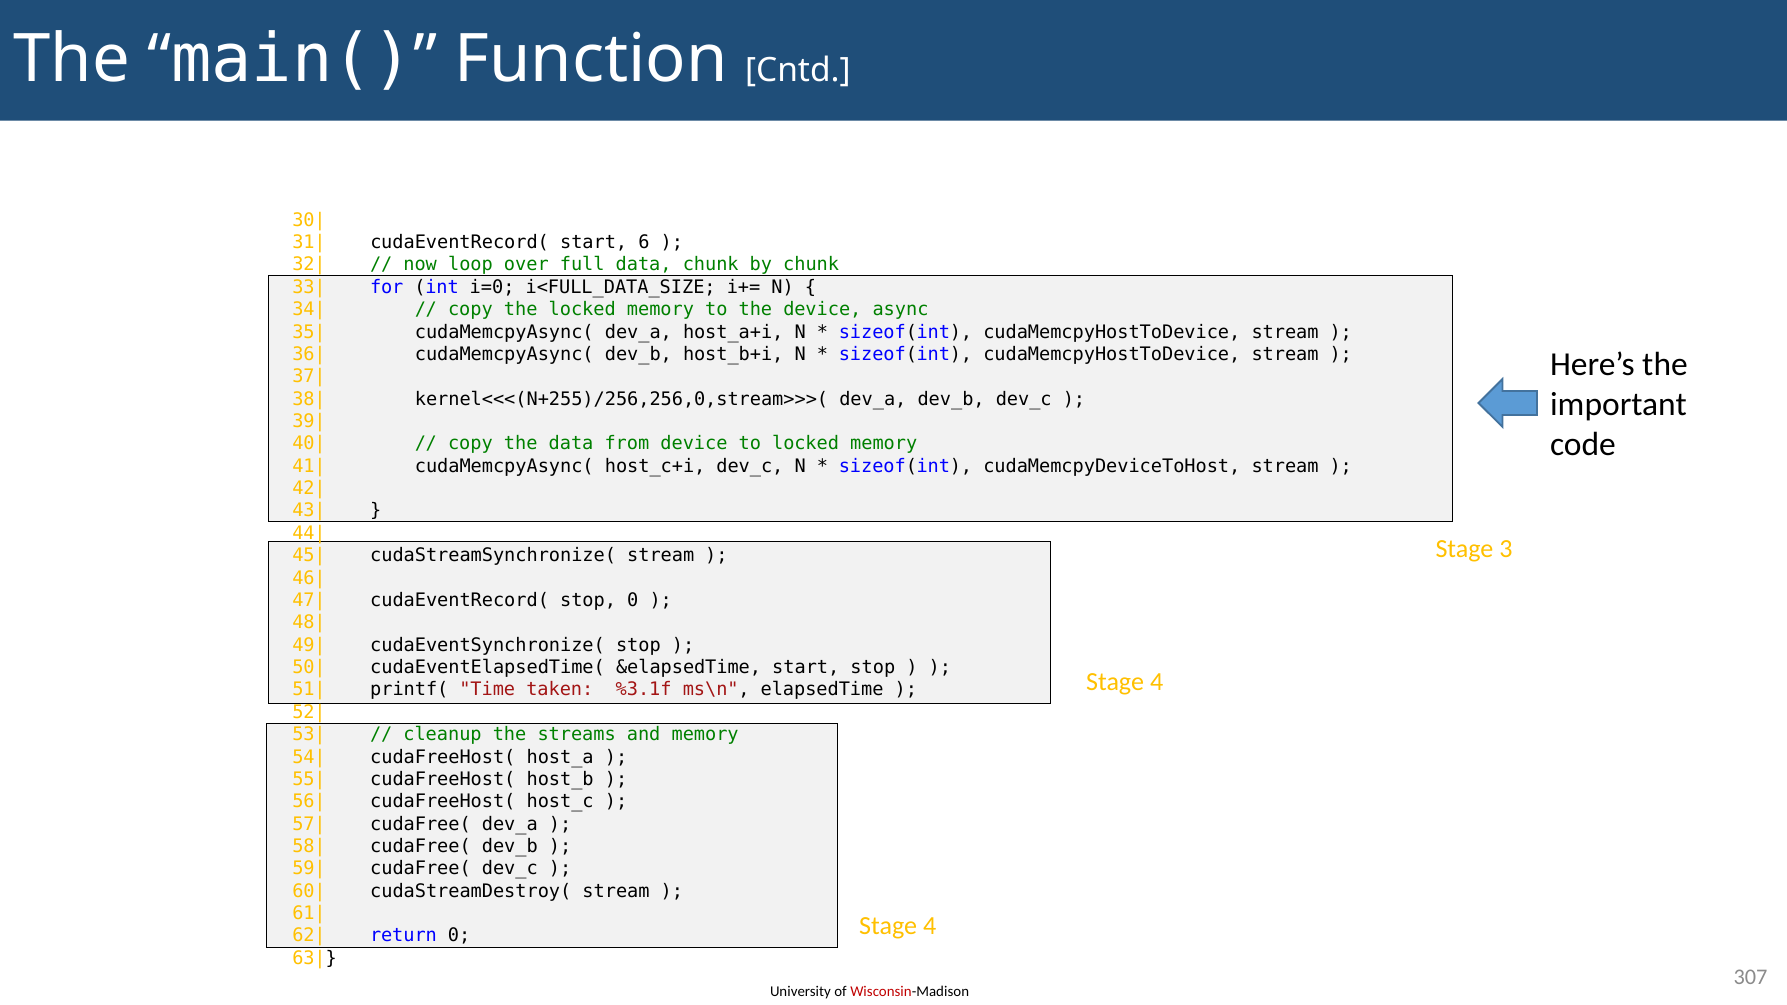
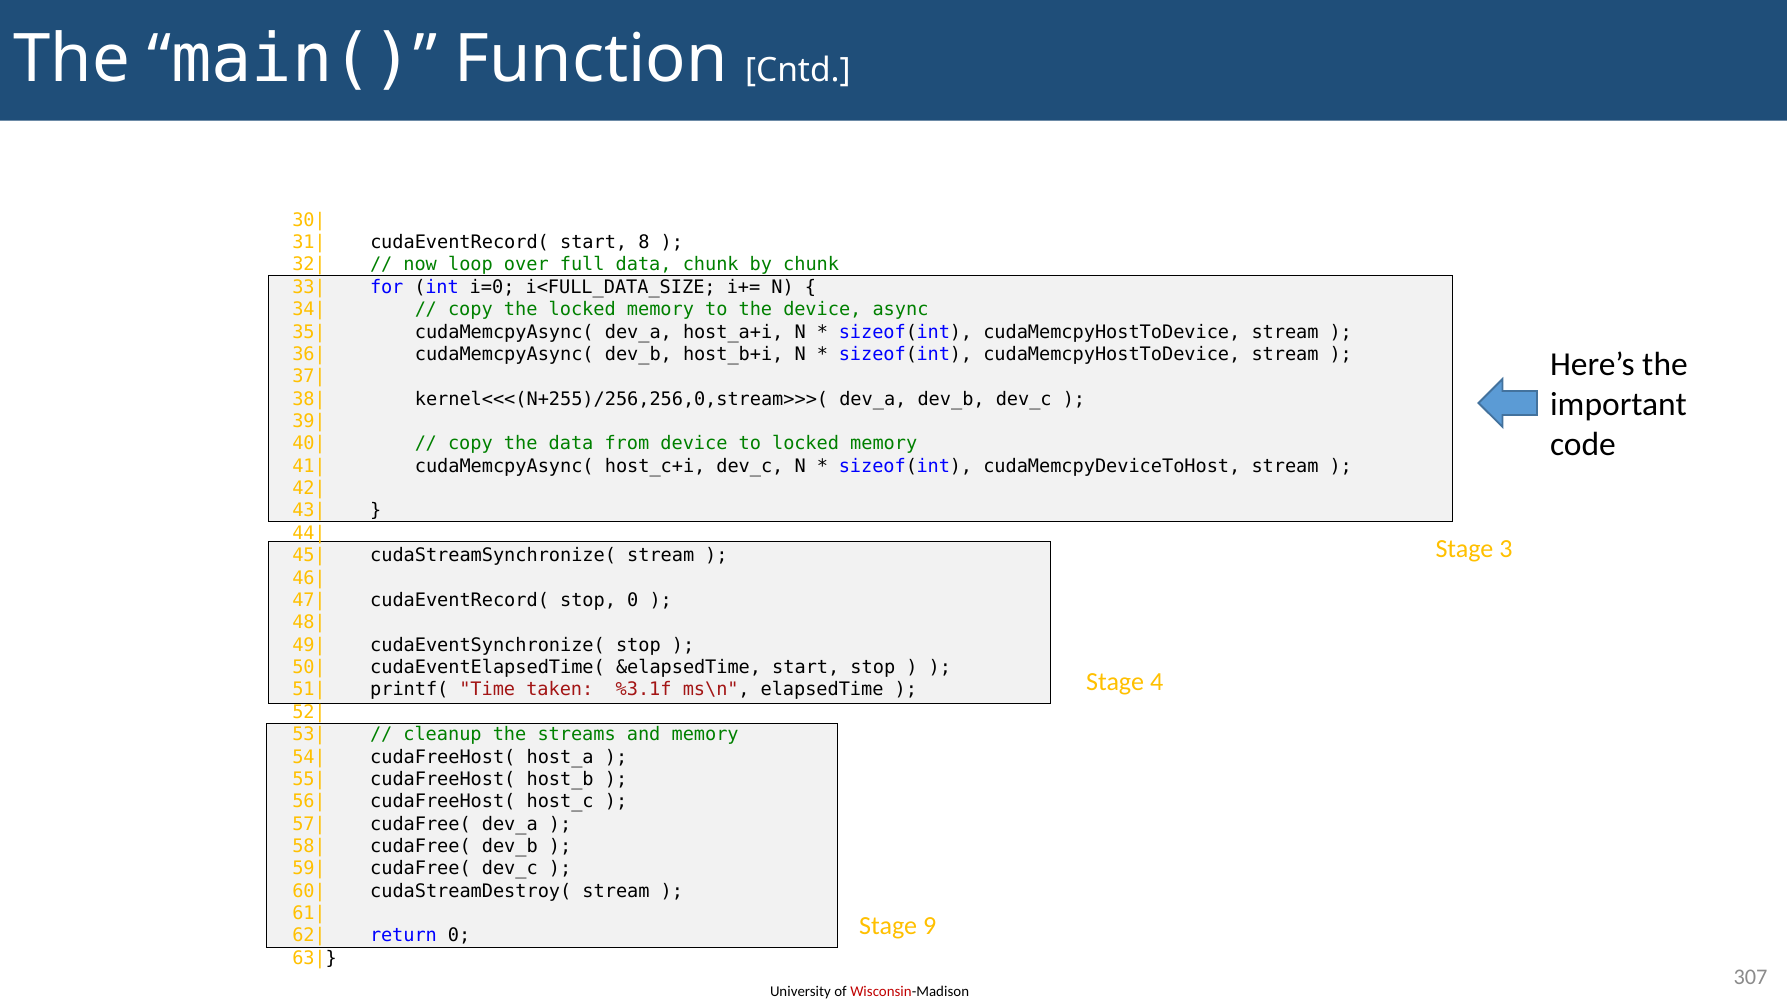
6: 6 -> 8 (644, 242)
4: 4 -> 9 (930, 926)
